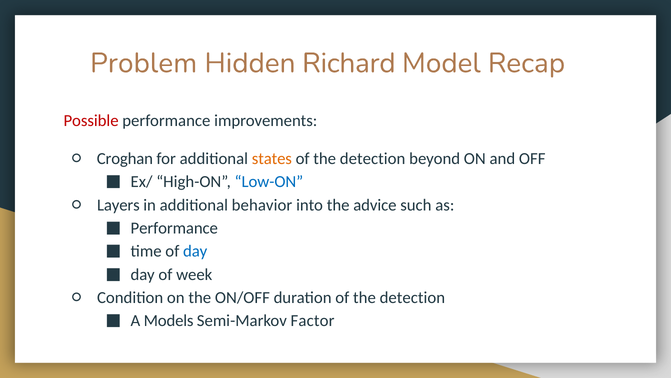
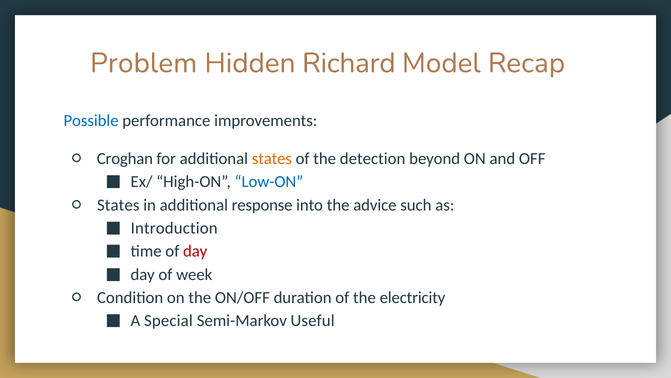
Possible colour: red -> blue (91, 120)
Layers: Layers -> States (118, 205)
behavior: behavior -> response (262, 205)
Performance: Performance -> Introduction (174, 228)
day colour: blue -> red (195, 251)
duration of the detection: detection -> electricity (412, 297)
Models: Models -> Special (168, 320)
Factor: Factor -> Useful (313, 320)
